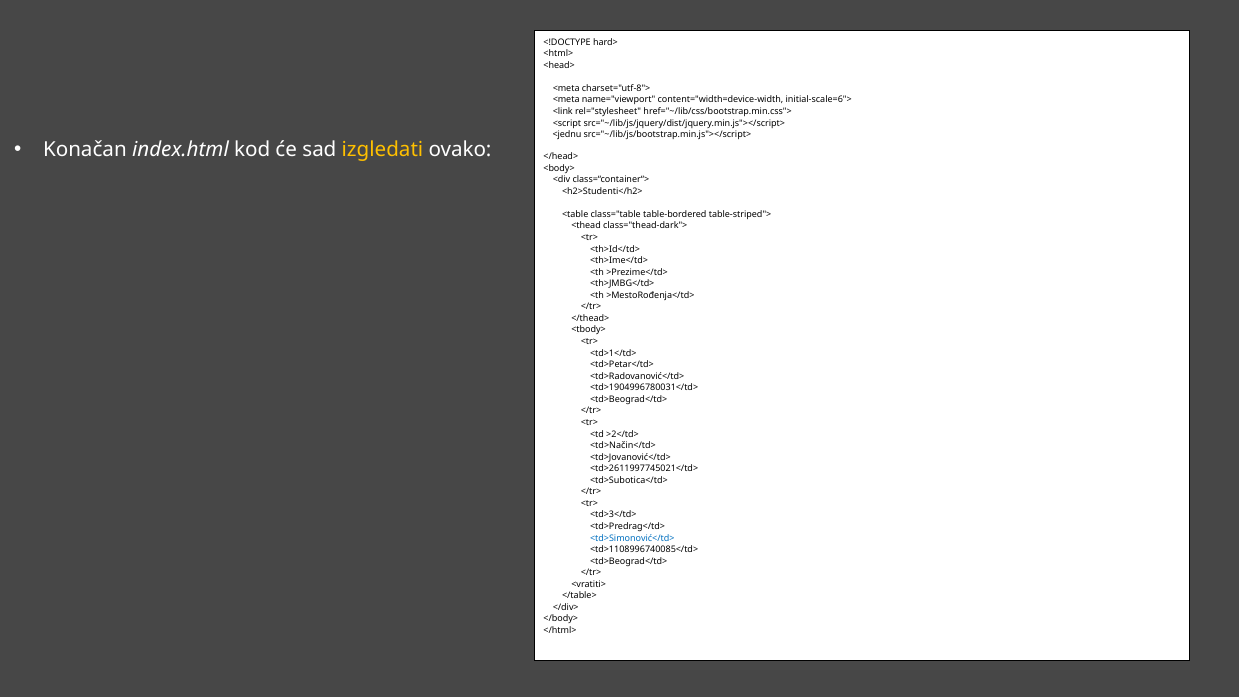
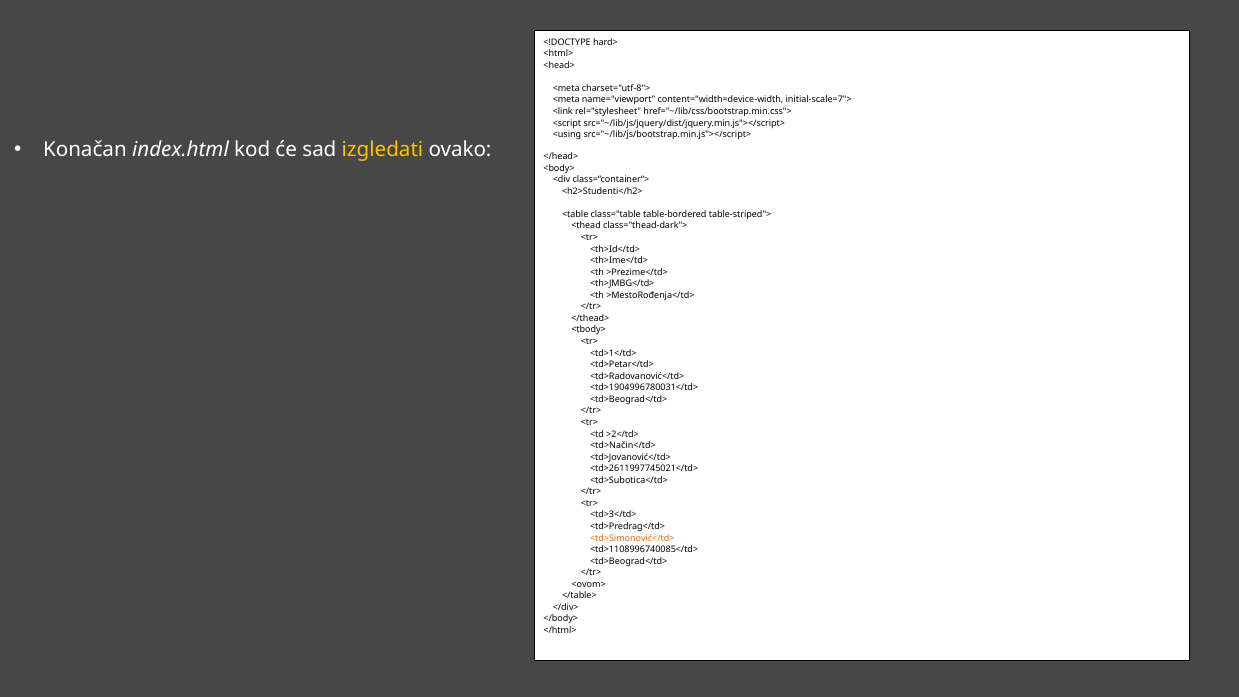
initial-scale=6">: initial-scale=6"> -> initial-scale=7"> (819, 100)
<jednu: <jednu -> <using (567, 135)
<td>Simonović</td> colour: blue -> orange (632, 538)
<vratiti>: <vratiti> -> <ovom> (589, 584)
